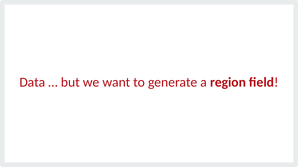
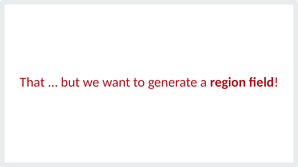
Data: Data -> That (32, 83)
